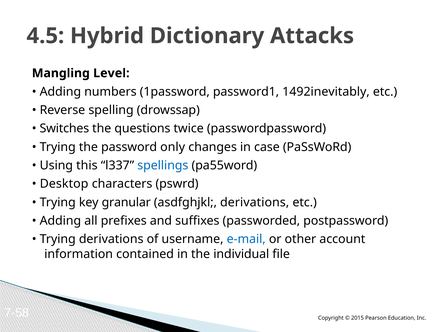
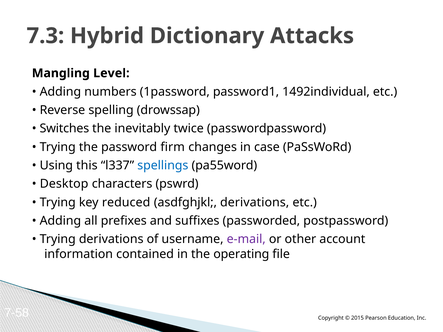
4.5: 4.5 -> 7.3 (45, 36)
1492inevitably: 1492inevitably -> 1492individual (326, 92)
questions: questions -> inevitably (142, 129)
only: only -> firm (173, 147)
granular: granular -> reduced (126, 203)
e-mail colour: blue -> purple (246, 239)
individual: individual -> operating (241, 254)
